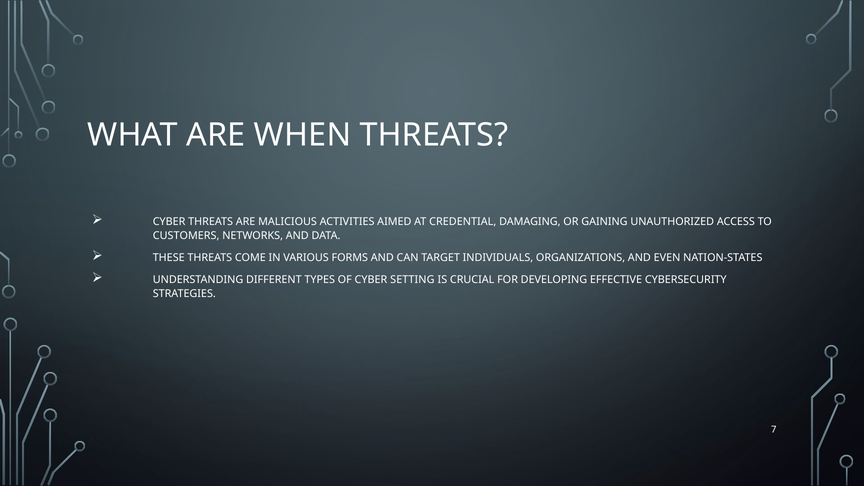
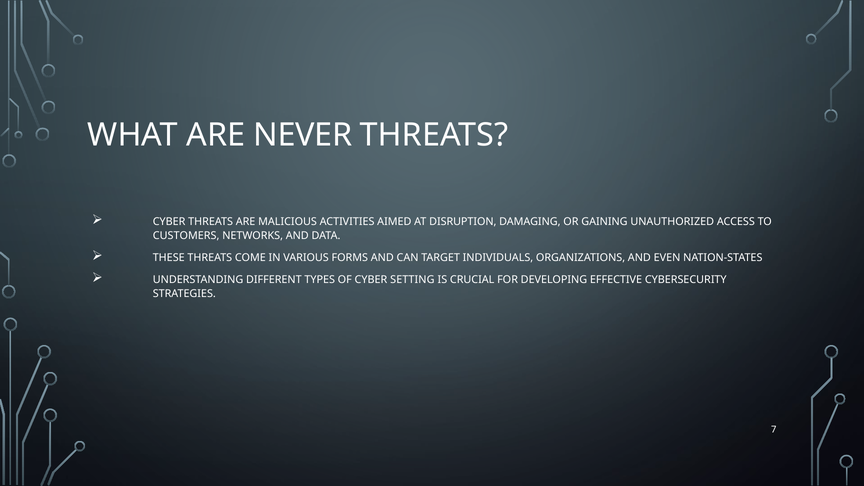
WHEN: WHEN -> NEVER (303, 135)
CREDENTIAL: CREDENTIAL -> DISRUPTION (463, 222)
